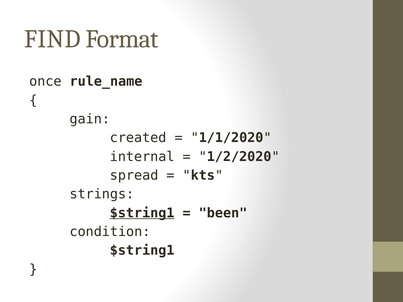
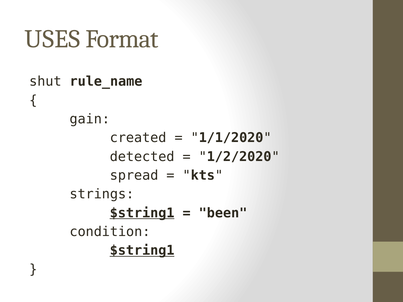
FIND: FIND -> USES (52, 39)
once: once -> shut (45, 82)
internal: internal -> detected (142, 157)
$string1 underline: none -> present (142, 251)
